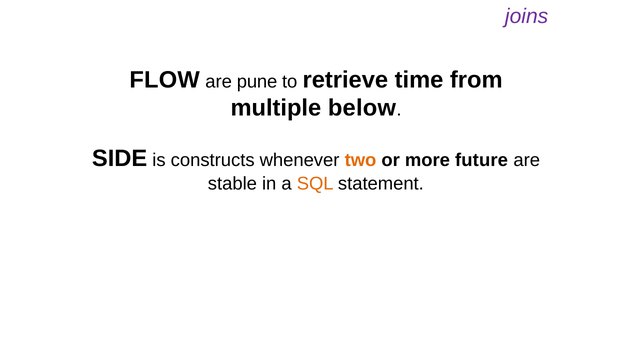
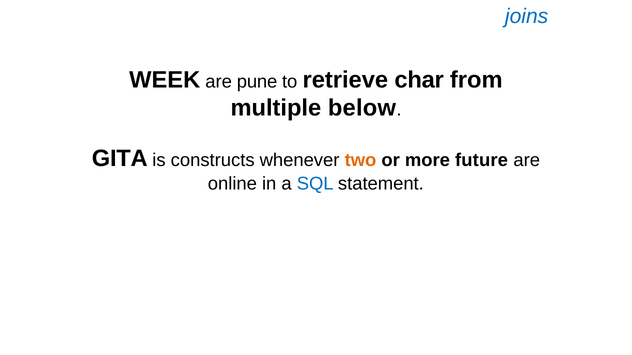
joins colour: purple -> blue (527, 16)
FLOW: FLOW -> WEEK (165, 80)
time: time -> char (419, 80)
SIDE: SIDE -> GITA (120, 159)
stable: stable -> online (232, 184)
SQL colour: orange -> blue (315, 184)
